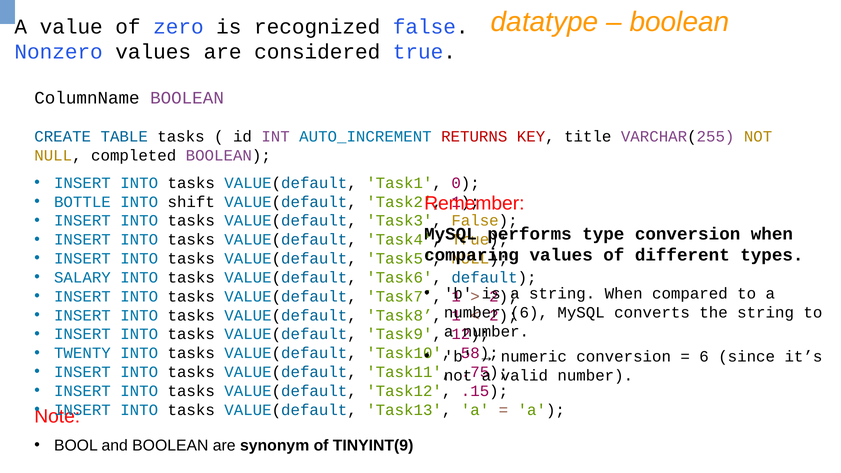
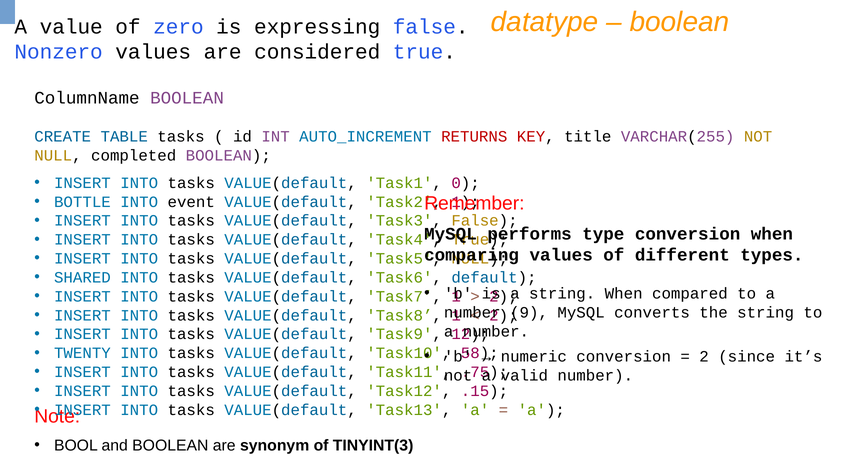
recognized: recognized -> expressing (317, 27)
shift: shift -> event (191, 202)
SALARY: SALARY -> SHARED (82, 278)
6: 6 -> 9 (529, 313)
6: 6 -> 2 (704, 357)
TINYINT(9: TINYINT(9 -> TINYINT(3 (373, 446)
